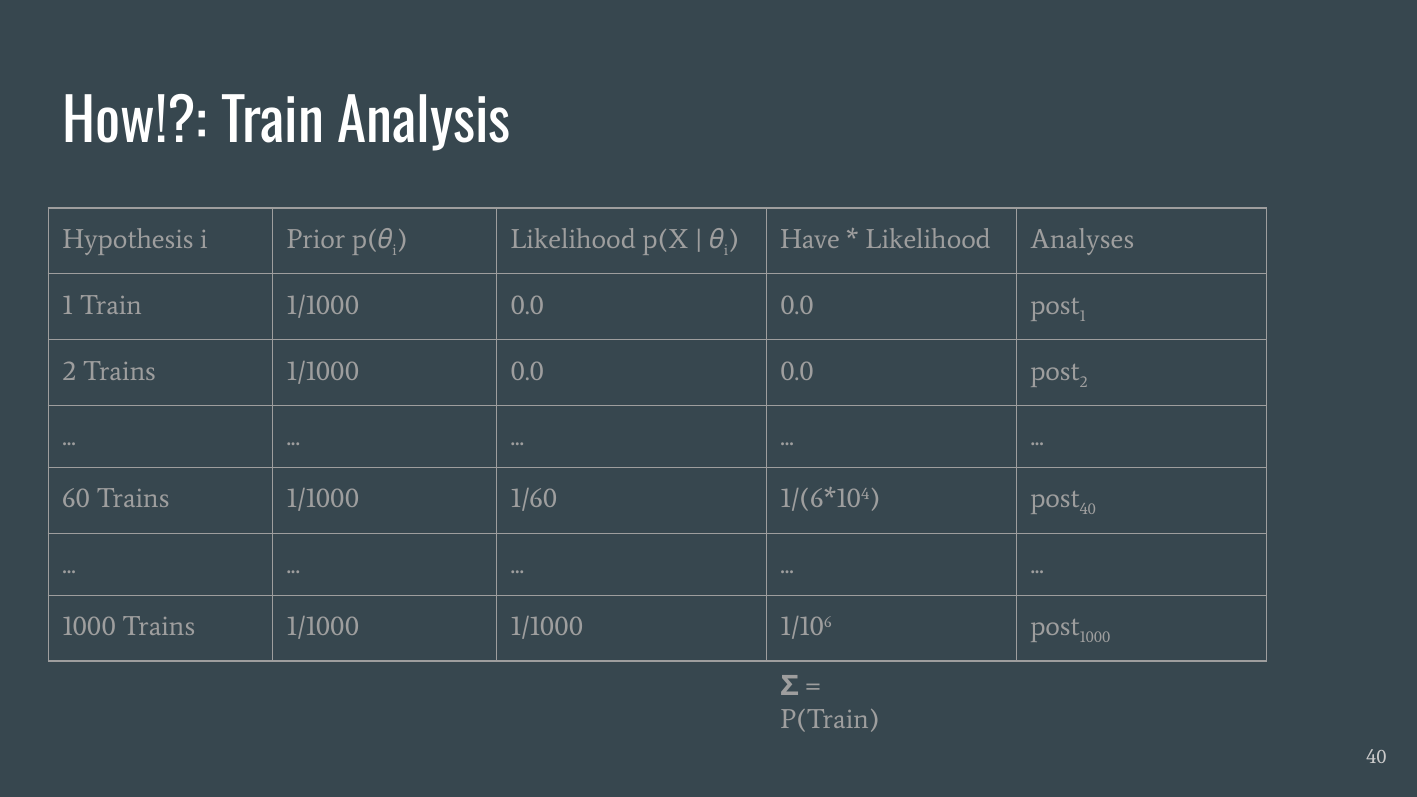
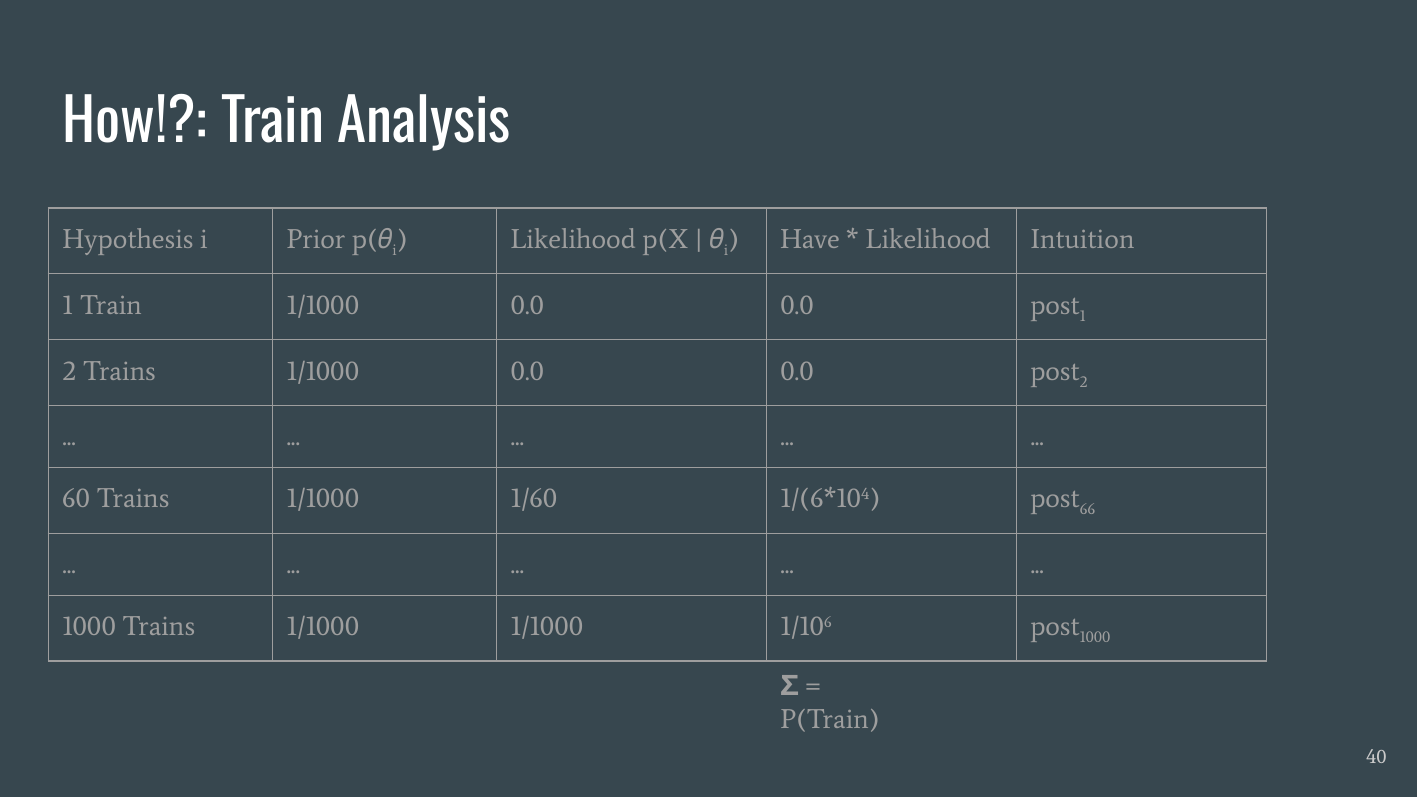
Analyses: Analyses -> Intuition (1083, 240)
40: 40 -> 66 (1088, 510)
